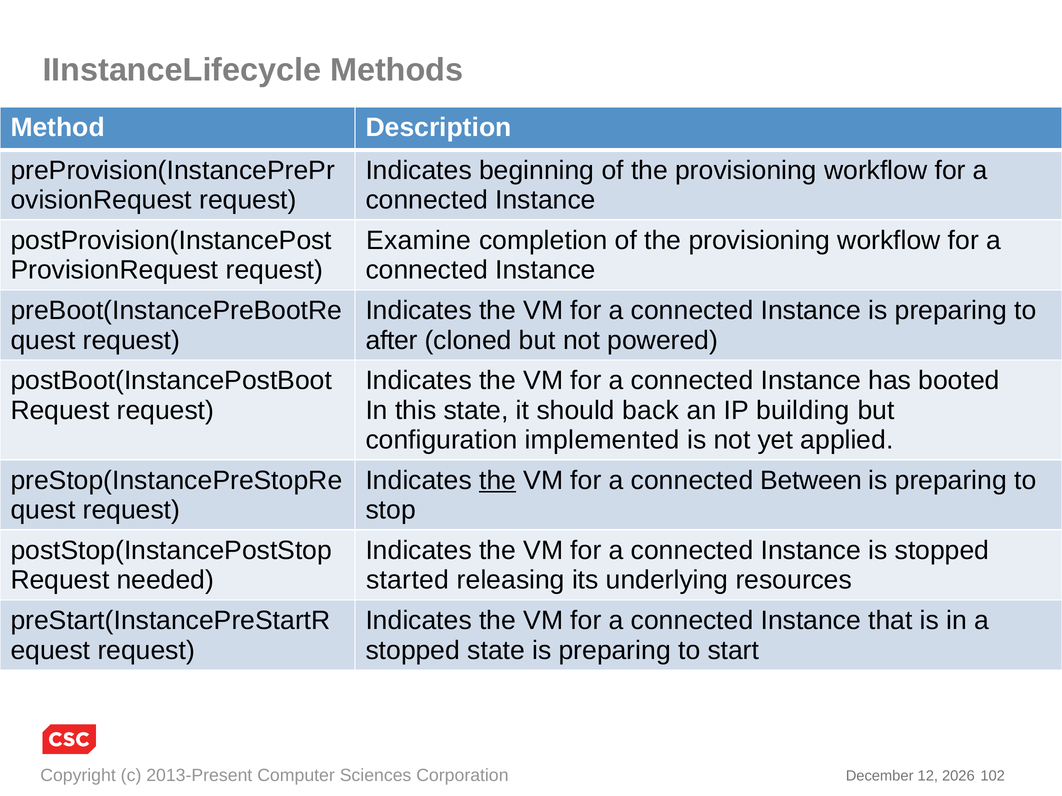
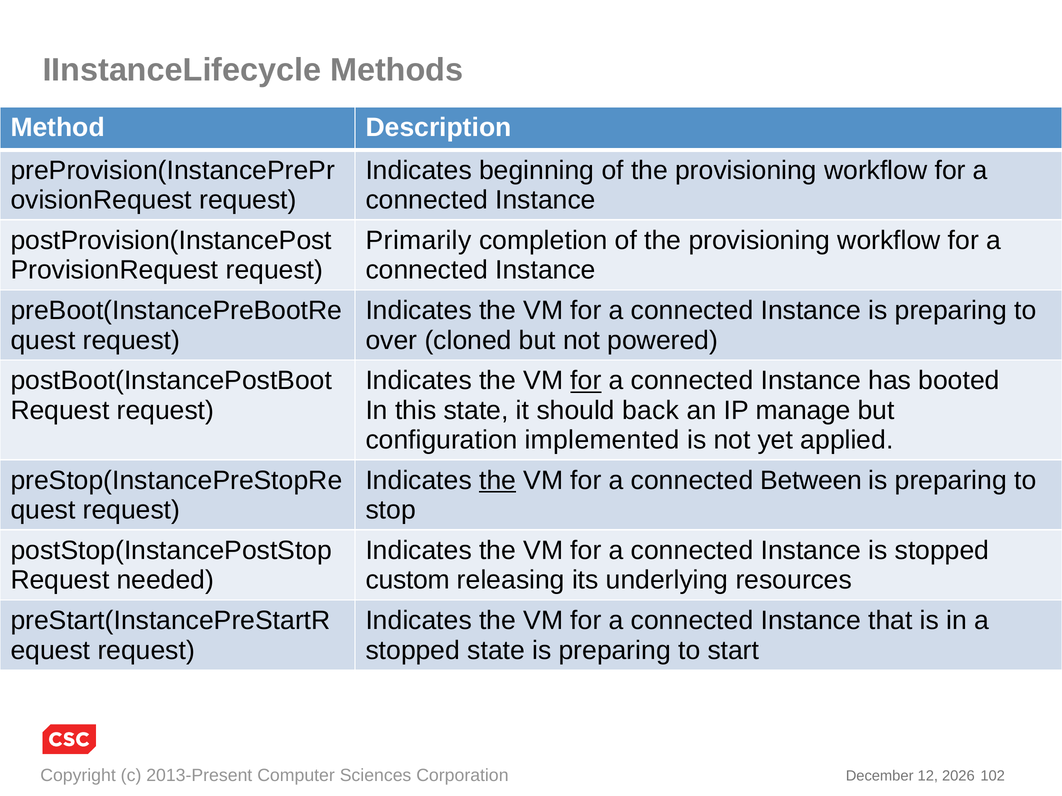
Examine: Examine -> Primarily (419, 241)
after: after -> over (392, 340)
for underline: none -> present (586, 381)
building: building -> manage (803, 411)
started: started -> custom (408, 581)
